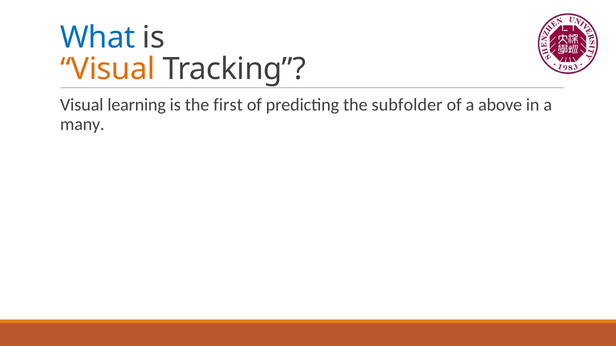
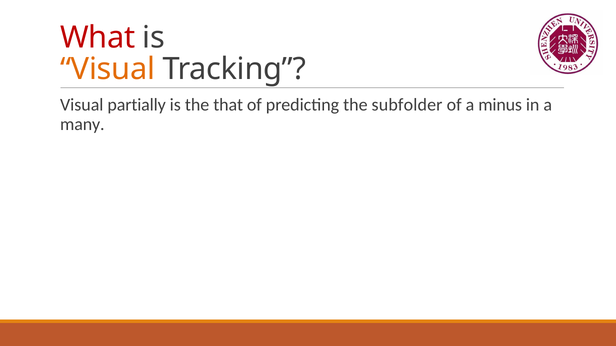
What colour: blue -> red (98, 38)
learning: learning -> partially (137, 105)
first: first -> that (228, 105)
above: above -> minus (500, 105)
